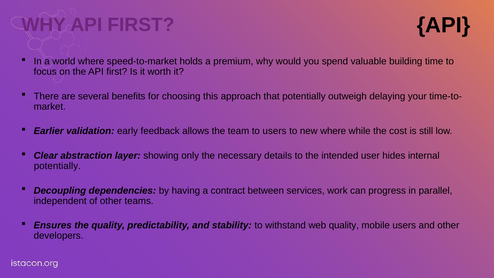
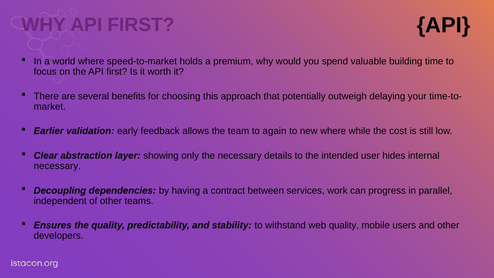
to users: users -> again (275, 131)
potentially: potentially -> necessary (57, 166)
